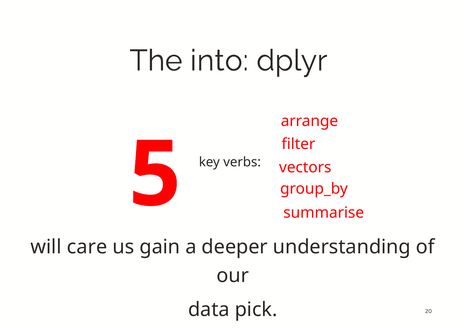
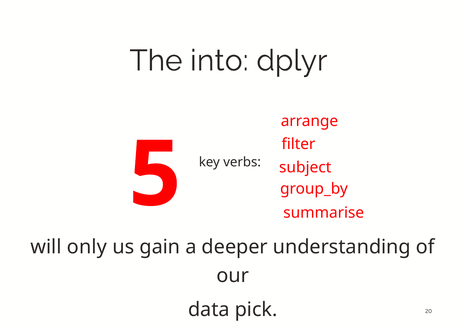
vectors: vectors -> subject (305, 167)
care: care -> only (87, 247)
